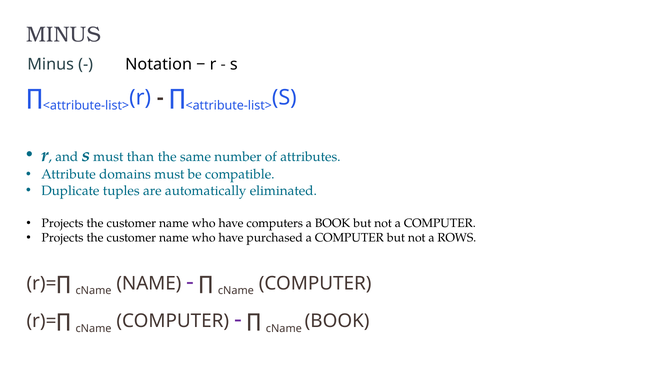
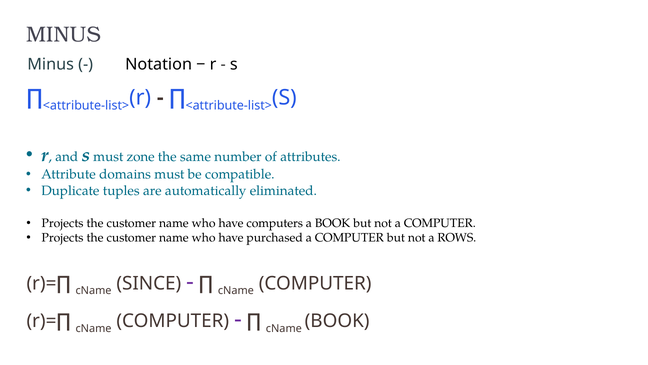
than: than -> zone (141, 157)
cName NAME: NAME -> SINCE (149, 283)
